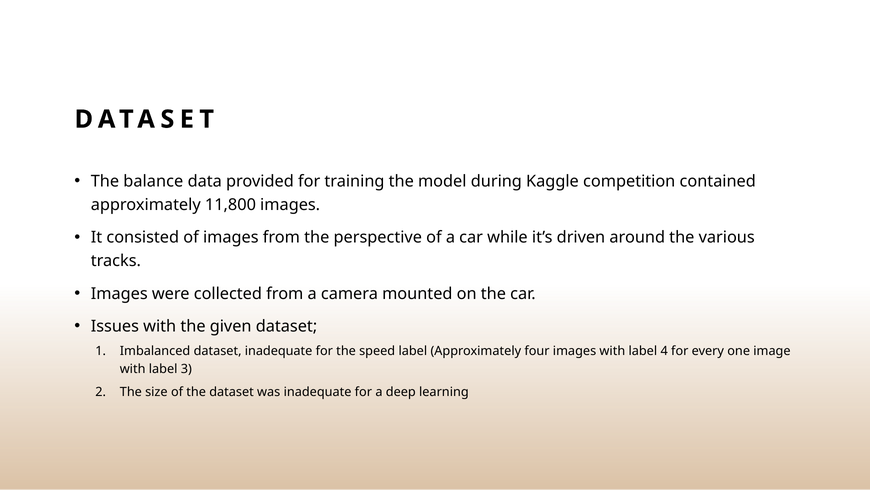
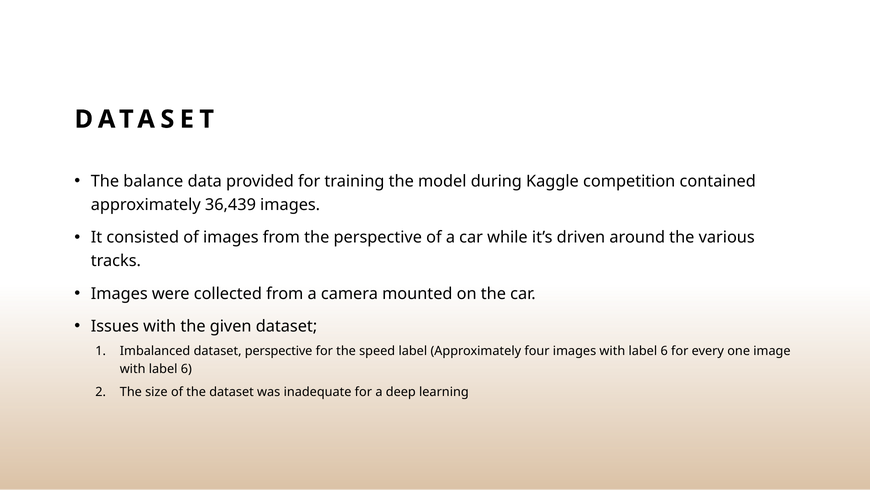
11,800: 11,800 -> 36,439 (230, 205)
dataset inadequate: inadequate -> perspective (279, 351)
images with label 4: 4 -> 6 (664, 351)
3: 3 -> 6 (186, 369)
